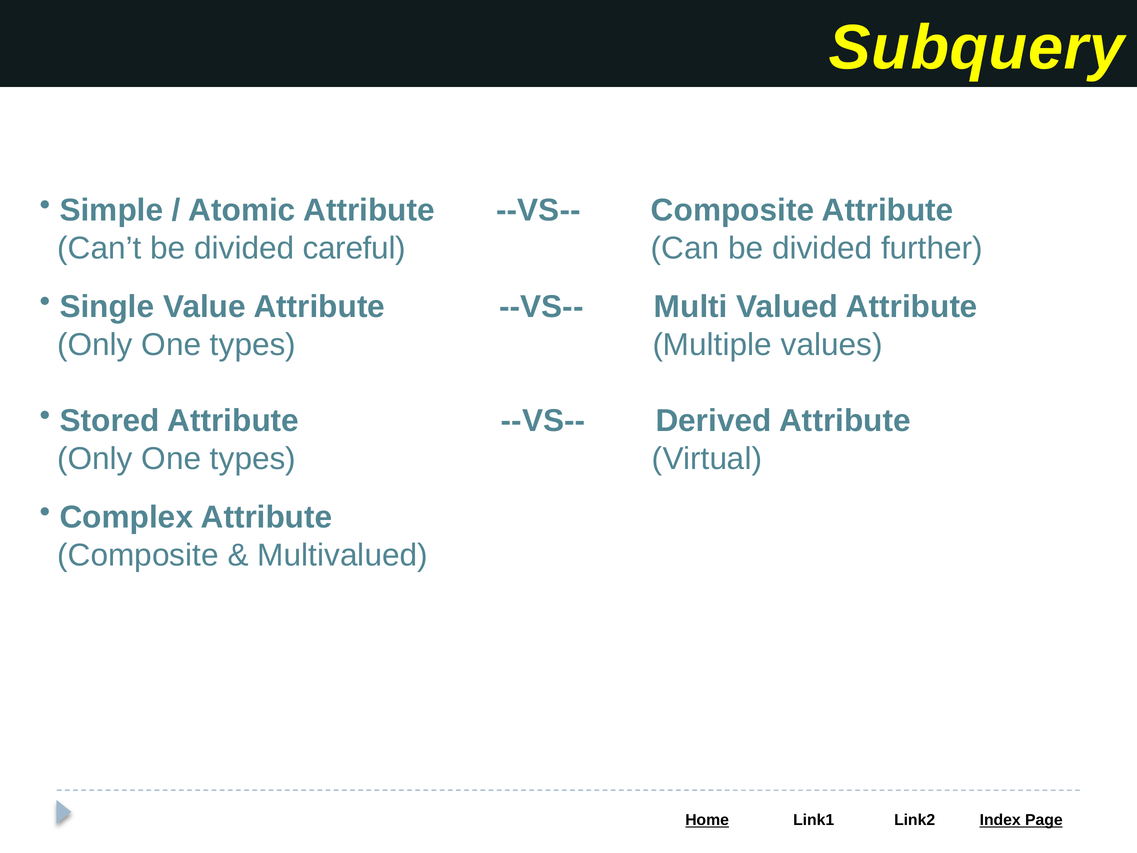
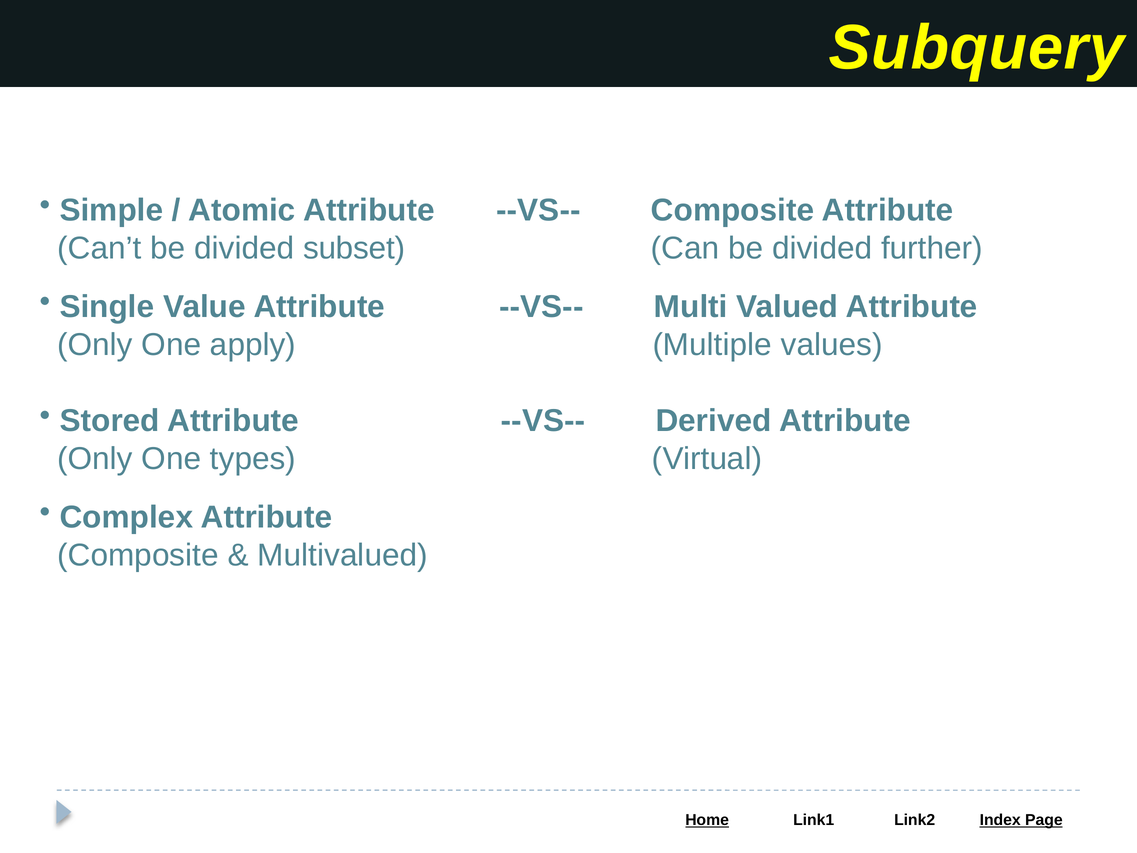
careful: careful -> subset (354, 248)
types: types -> apply (253, 345)
